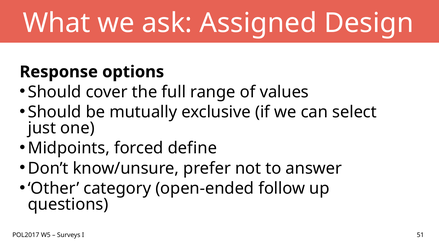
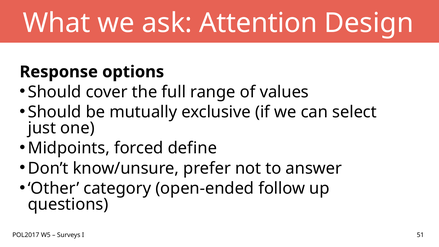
Assigned: Assigned -> Attention (258, 23)
